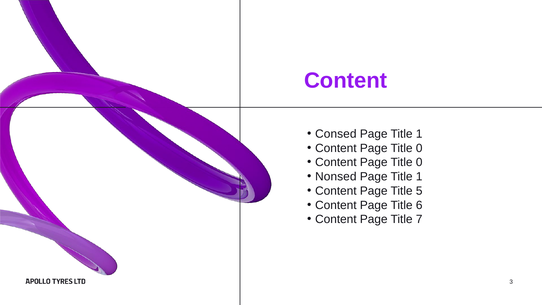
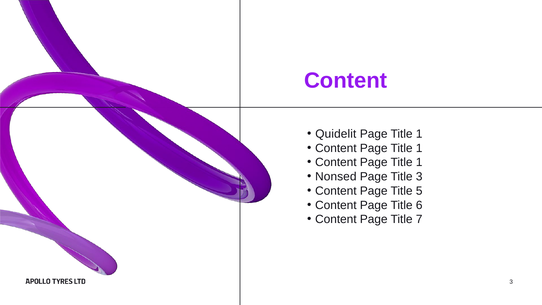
Consed: Consed -> Quidelit (336, 134)
0: 0 -> 1 (419, 148)
0: 0 -> 1 (419, 162)
1: 1 -> 3 (419, 177)
